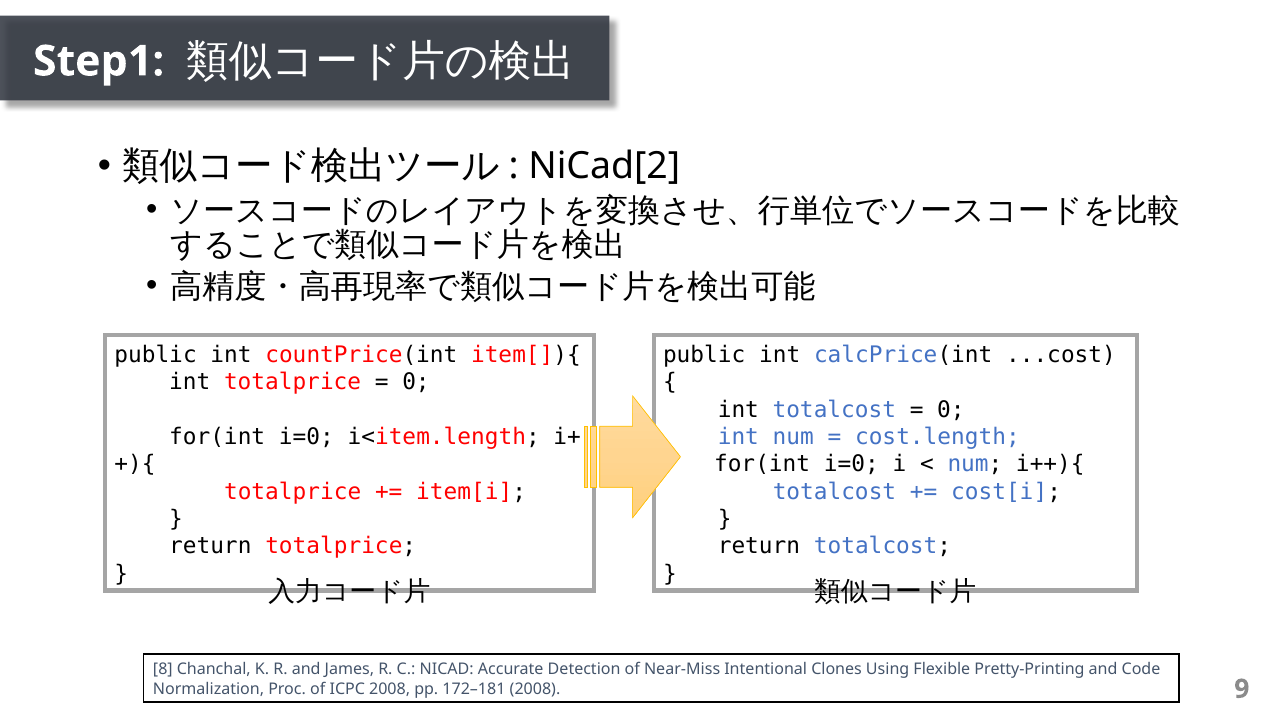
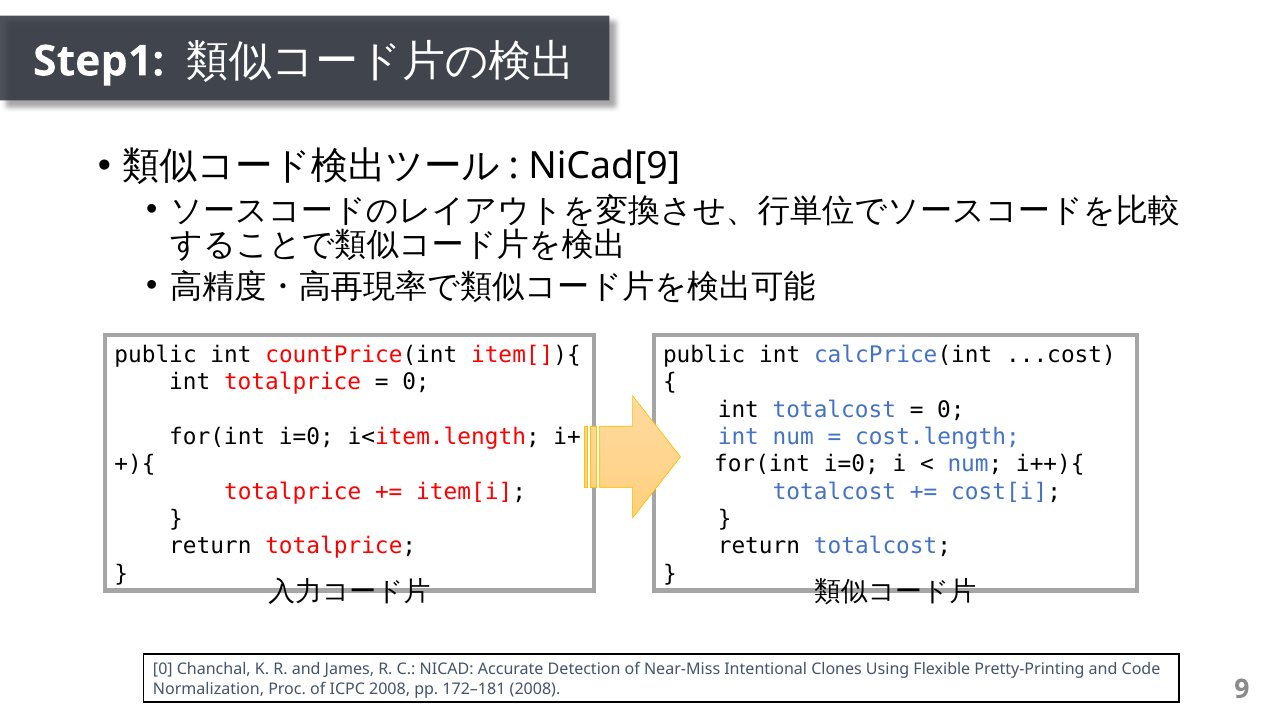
NiCad[2: NiCad[2 -> NiCad[9 (604, 166)
8: 8 -> 0 (163, 669)
